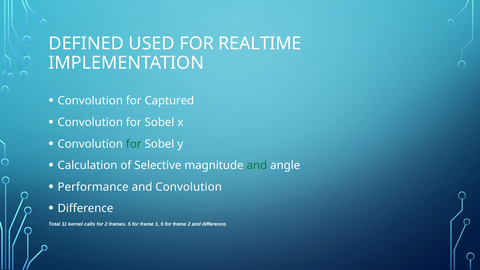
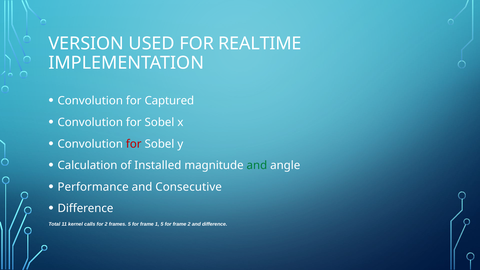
DEFINED: DEFINED -> VERSION (86, 44)
for colour: green -> red (134, 144)
Selective: Selective -> Installed (158, 165)
and Convolution: Convolution -> Consecutive (189, 187)
